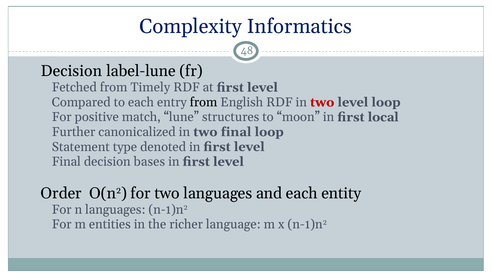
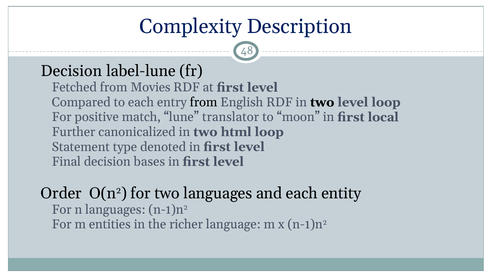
Informatics: Informatics -> Description (299, 27)
Timely: Timely -> Movies (150, 87)
two colour: red -> black (322, 102)
structures: structures -> translator (231, 117)
final: final -> html (236, 132)
